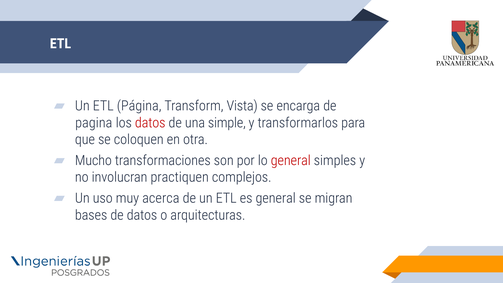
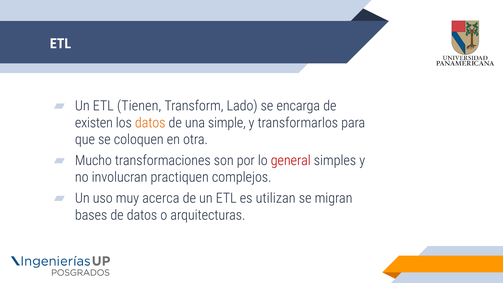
Página: Página -> Tienen (139, 106)
Vista: Vista -> Lado (242, 106)
pagina: pagina -> existen (94, 123)
datos colour: red -> orange (150, 123)
es general: general -> utilizan (276, 198)
